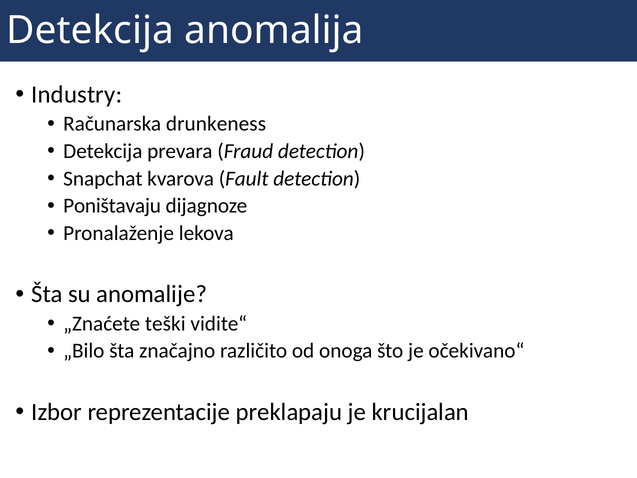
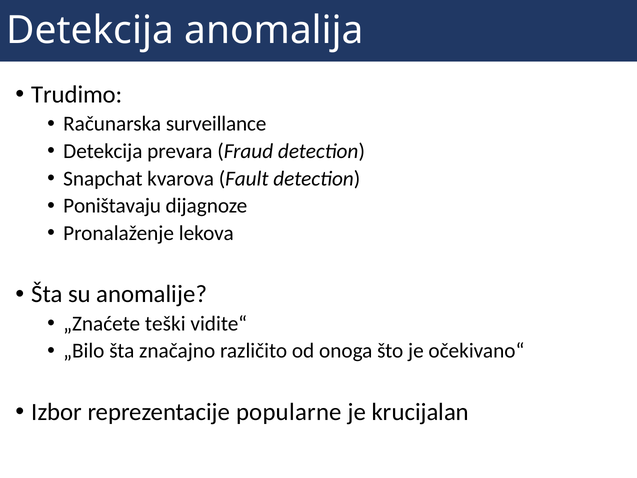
Industry: Industry -> Trudimo (77, 95)
drunkeness: drunkeness -> surveillance (216, 124)
preklapaju: preklapaju -> popularne (289, 412)
